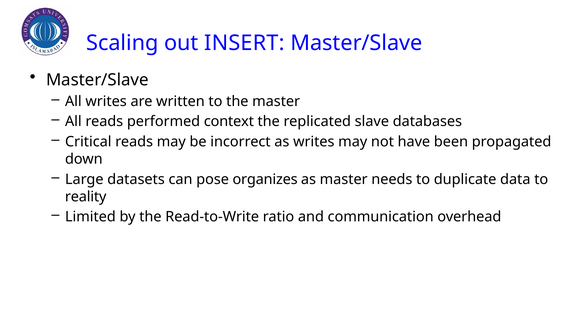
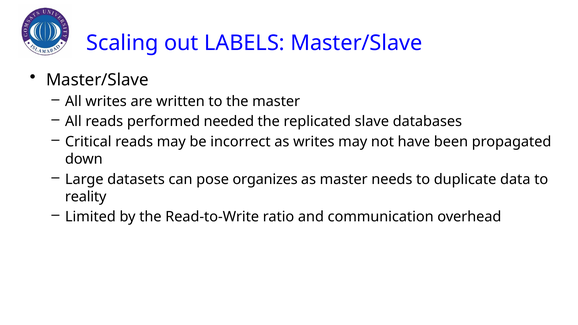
INSERT: INSERT -> LABELS (244, 43)
context: context -> needed (229, 122)
